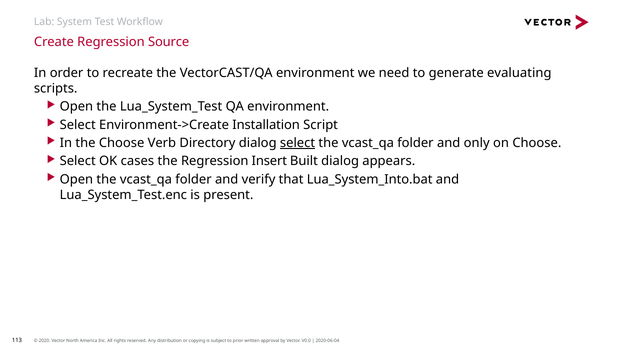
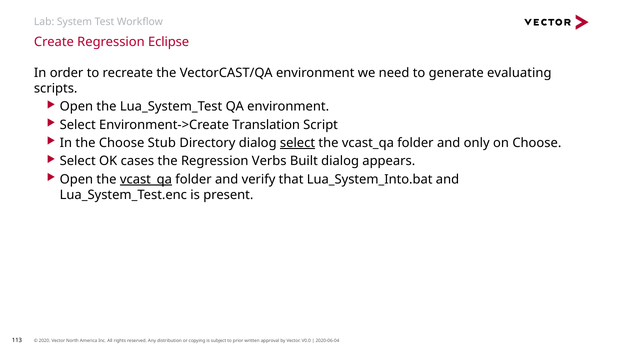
Source: Source -> Eclipse (169, 42)
Installation: Installation -> Translation (266, 125)
Verb: Verb -> Stub (162, 143)
Insert: Insert -> Verbs (269, 161)
vcast_qa underline: none -> present (146, 179)
